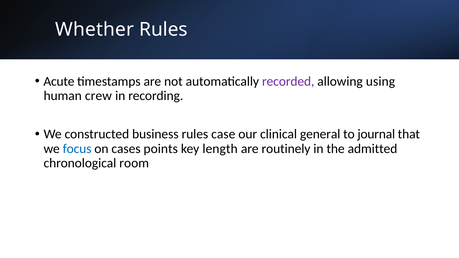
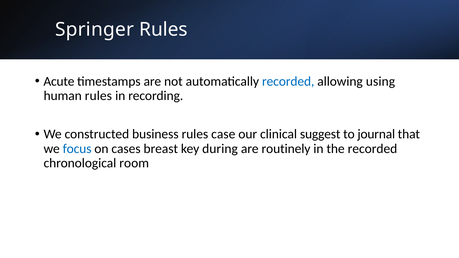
Whether: Whether -> Springer (95, 30)
recorded colour: purple -> blue (288, 81)
human crew: crew -> rules (98, 96)
general: general -> suggest (320, 134)
points: points -> breast (161, 149)
length: length -> during (220, 149)
the admitted: admitted -> recorded (372, 149)
